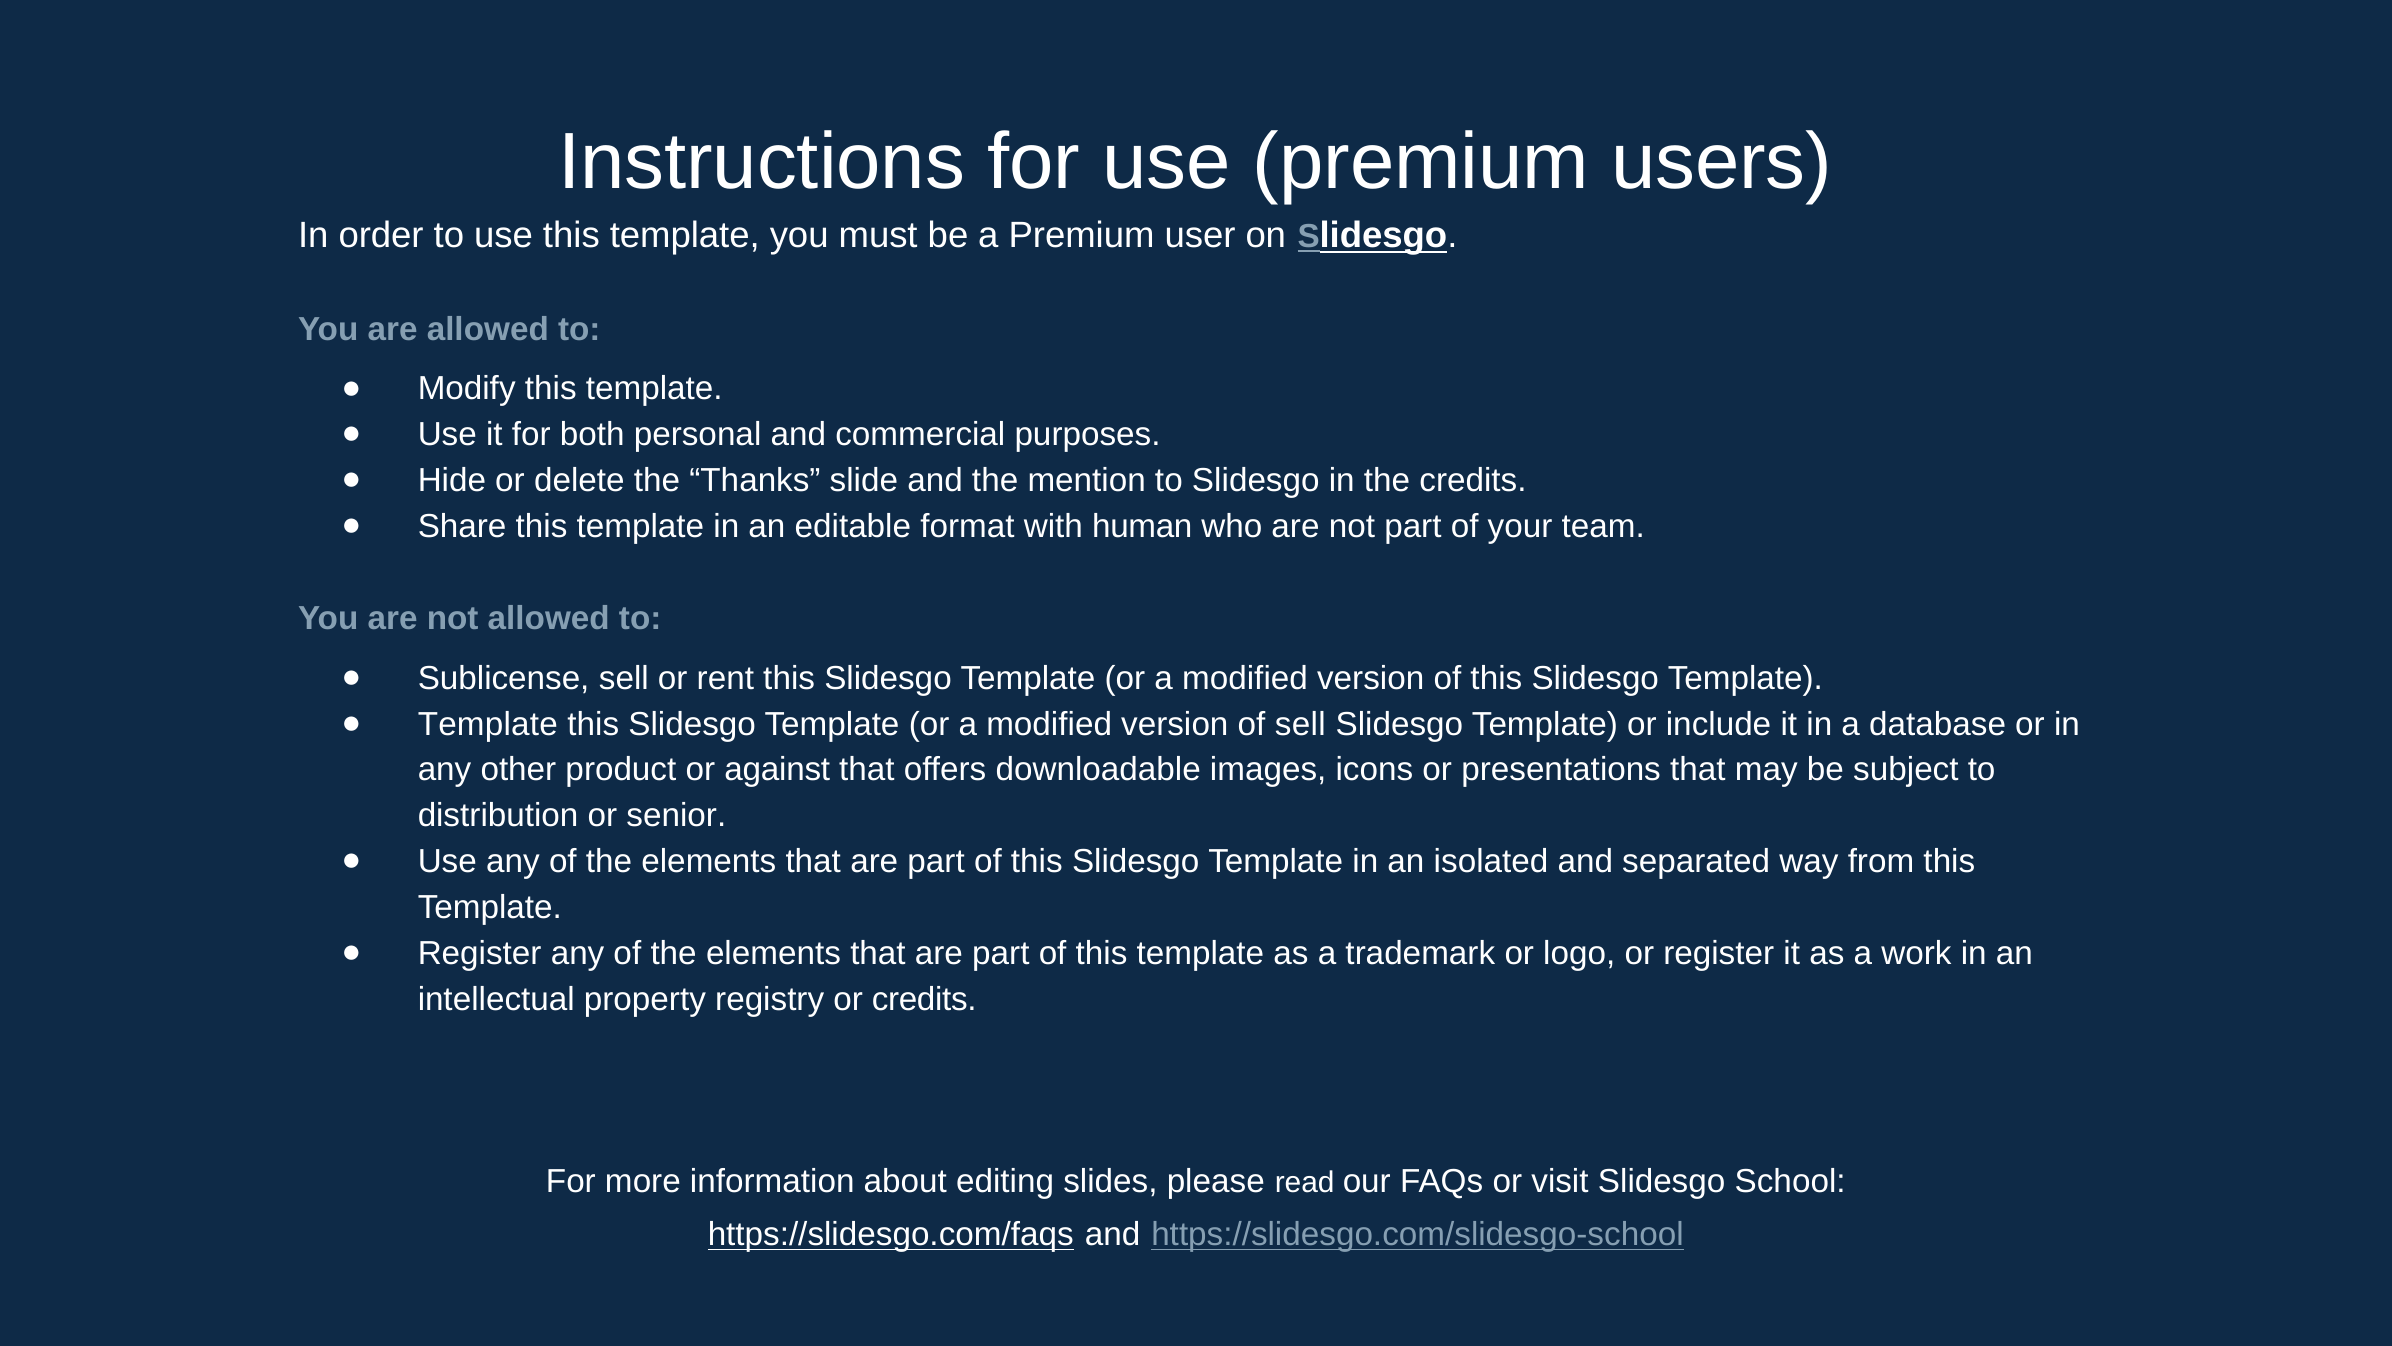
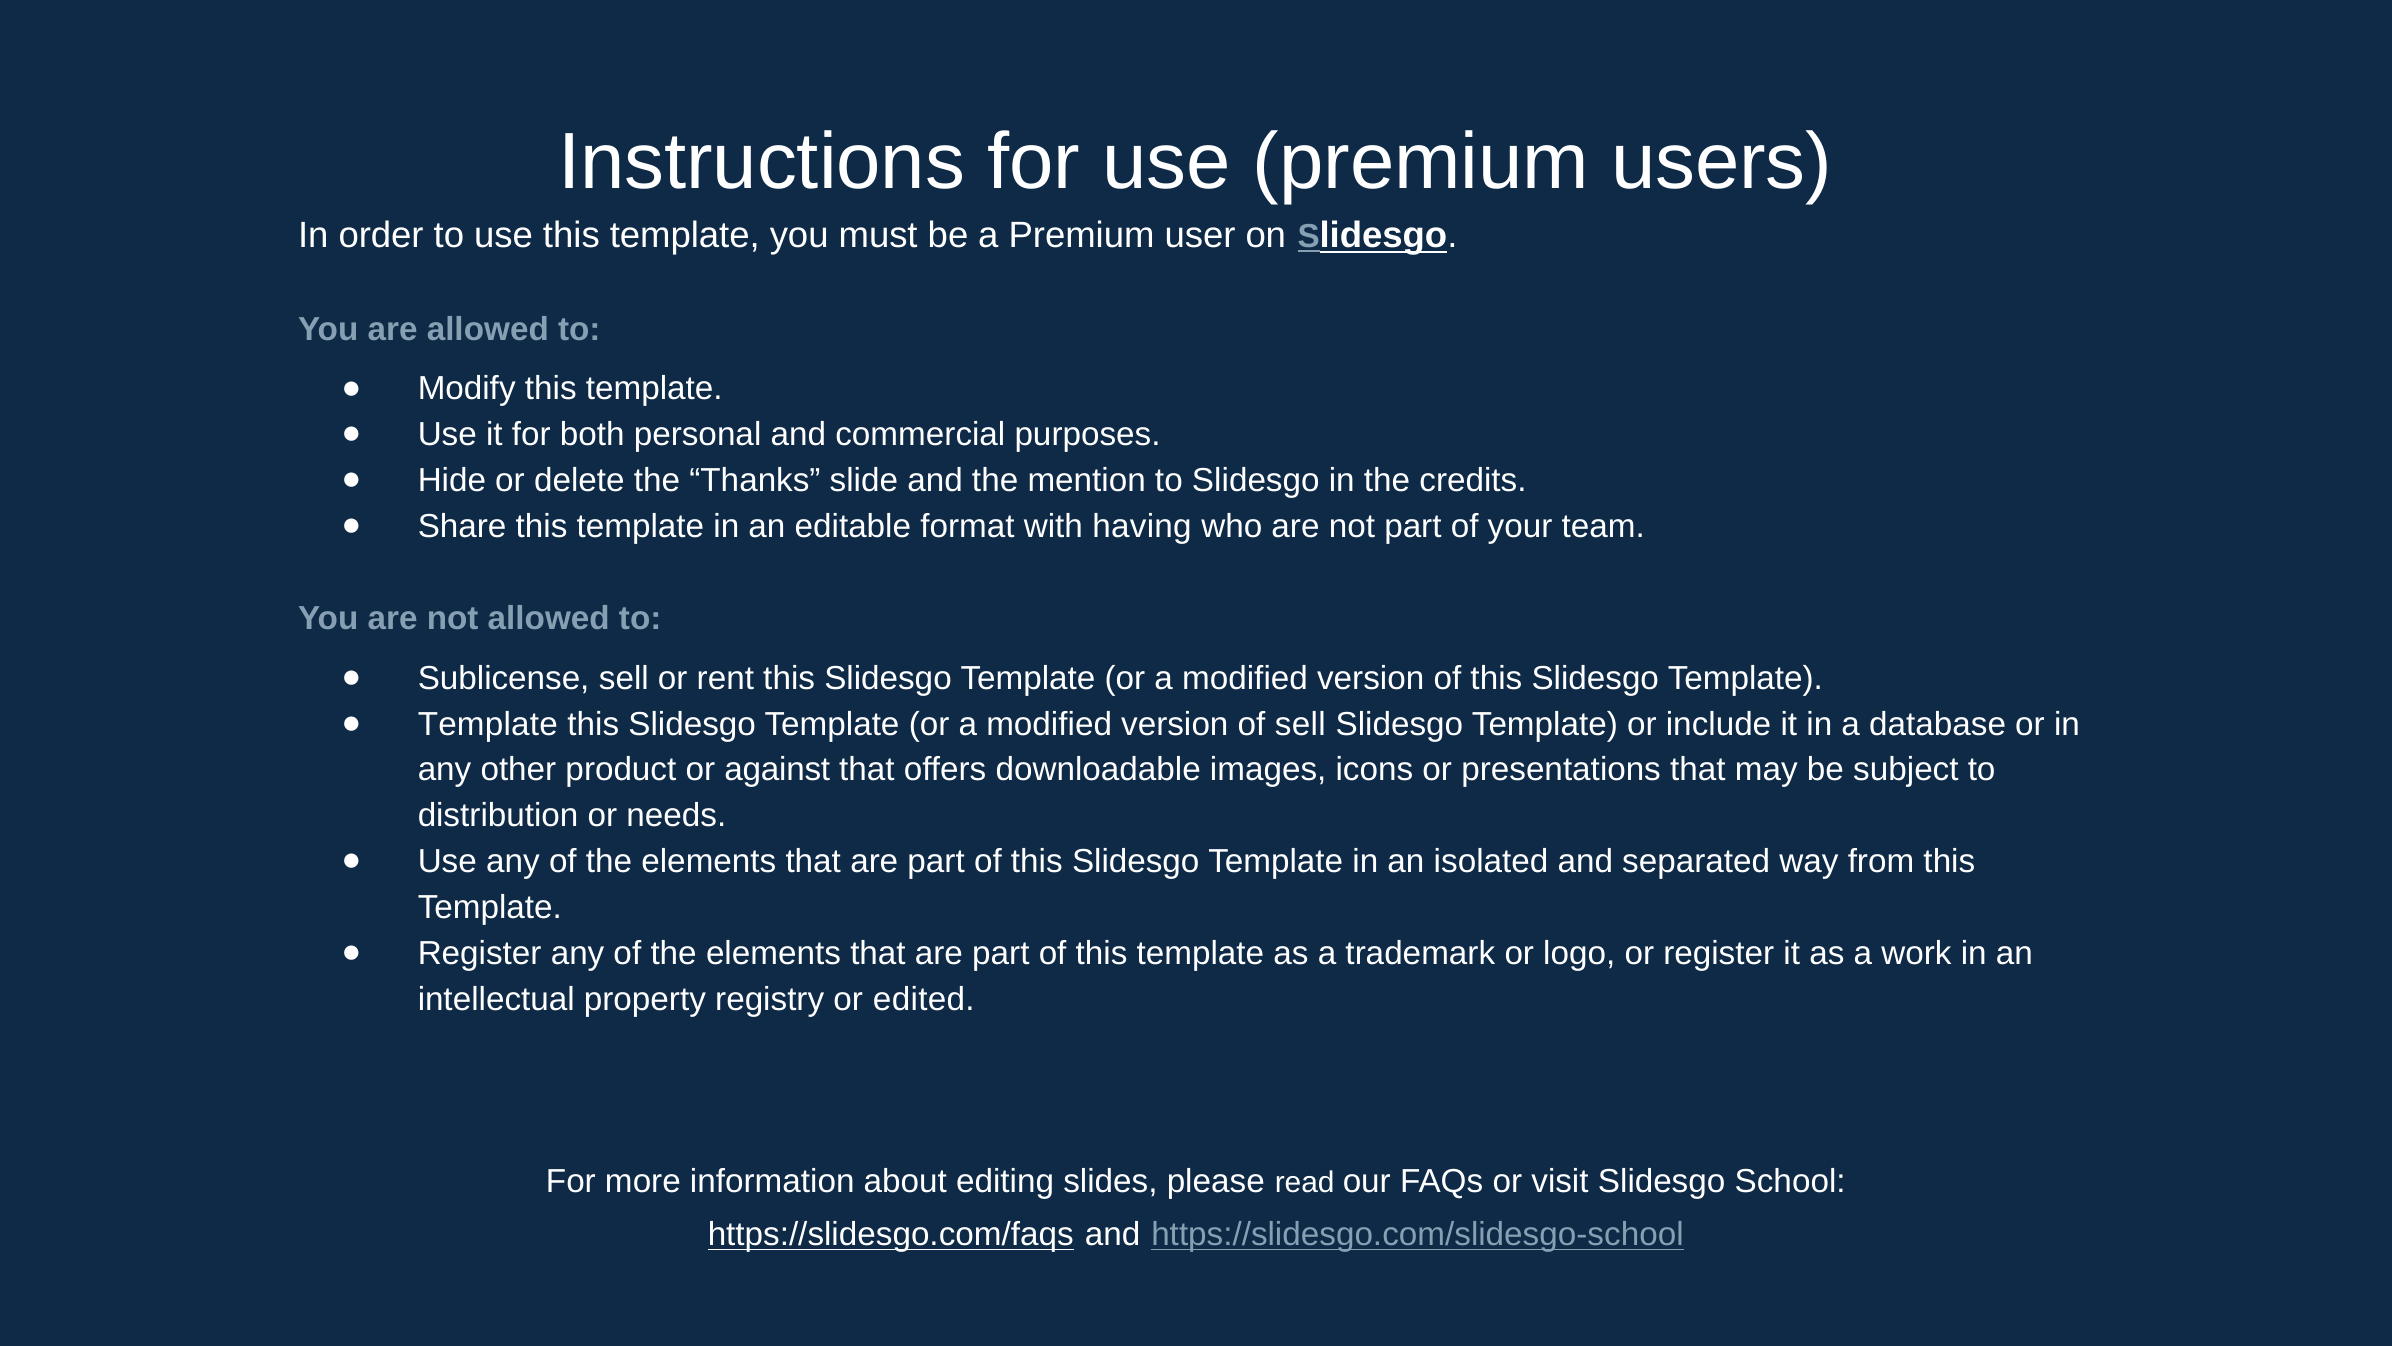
human: human -> having (1142, 526)
senior: senior -> needs (676, 815)
or credits: credits -> edited (924, 999)
